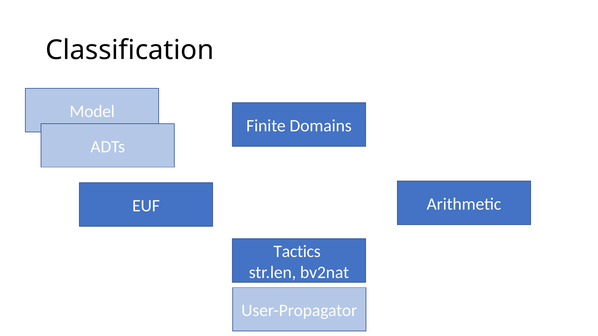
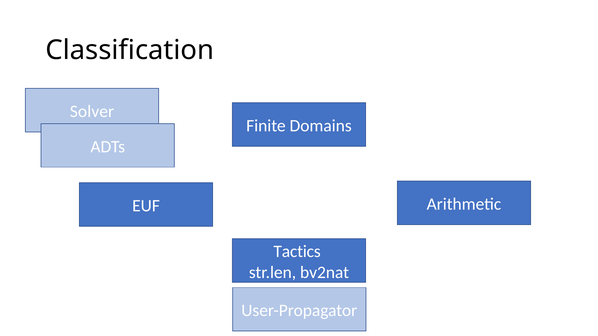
Model: Model -> Solver (92, 111)
